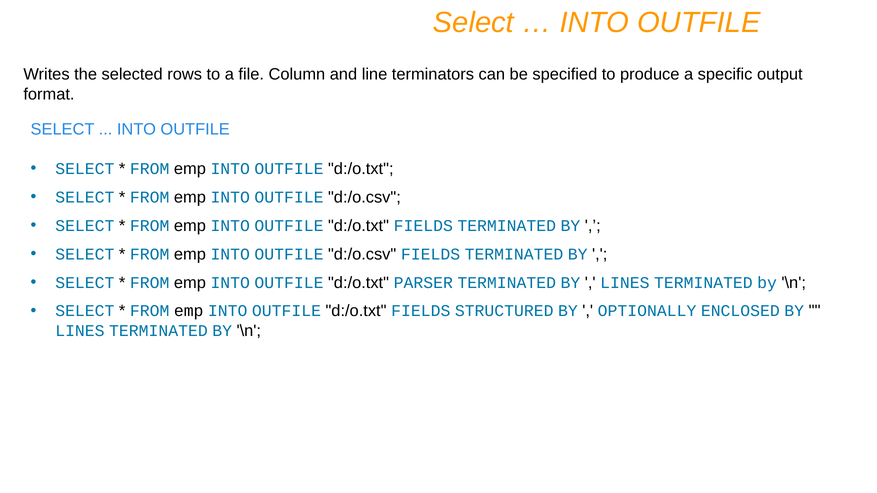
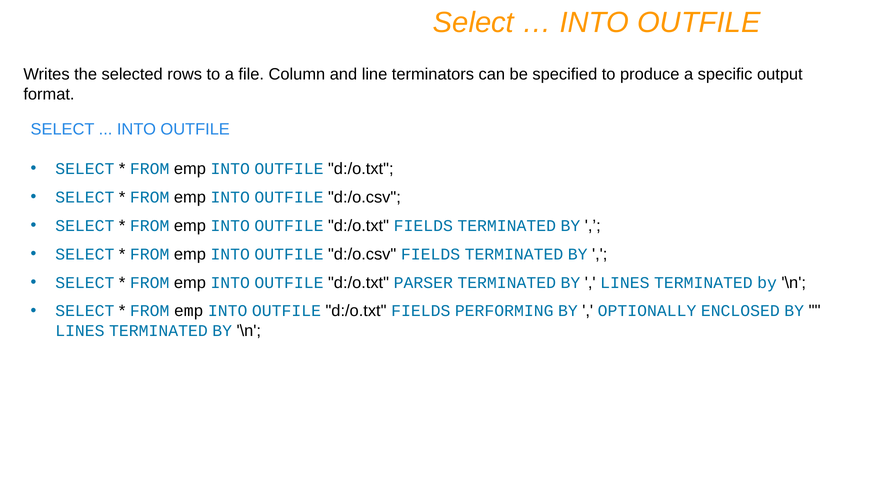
STRUCTURED: STRUCTURED -> PERFORMING (504, 311)
